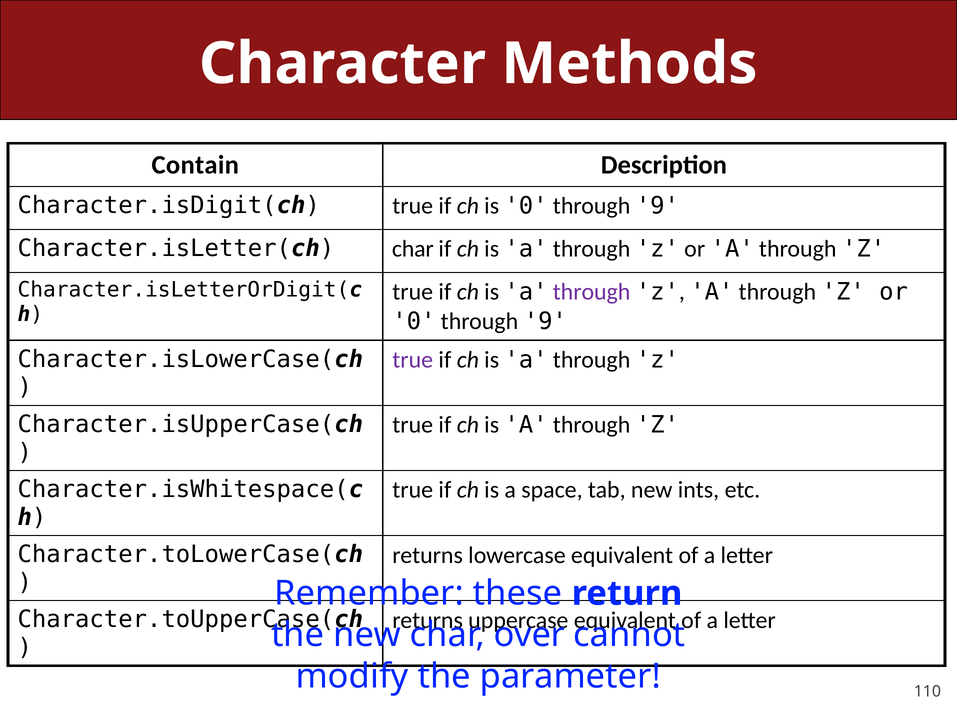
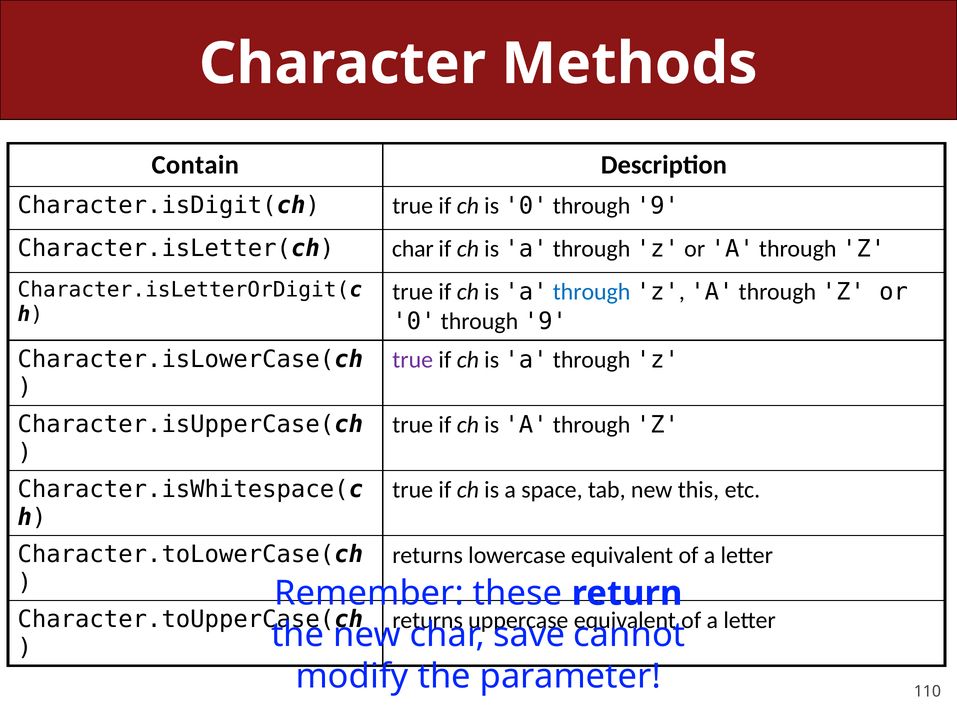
through colour: purple -> blue (592, 292)
ints: ints -> this (698, 491)
over: over -> save (529, 635)
